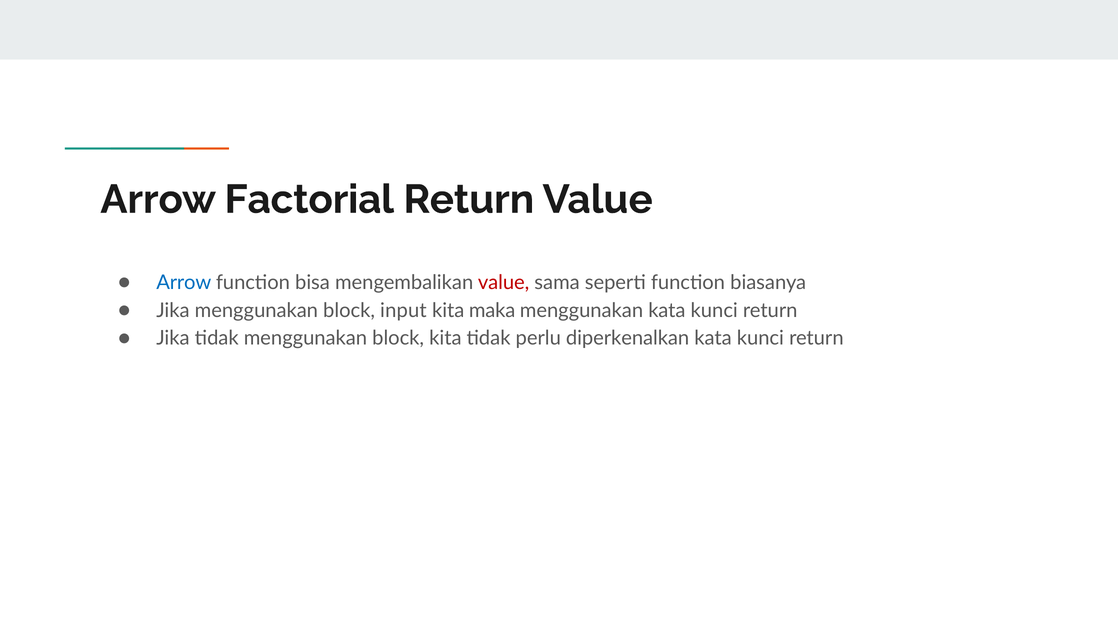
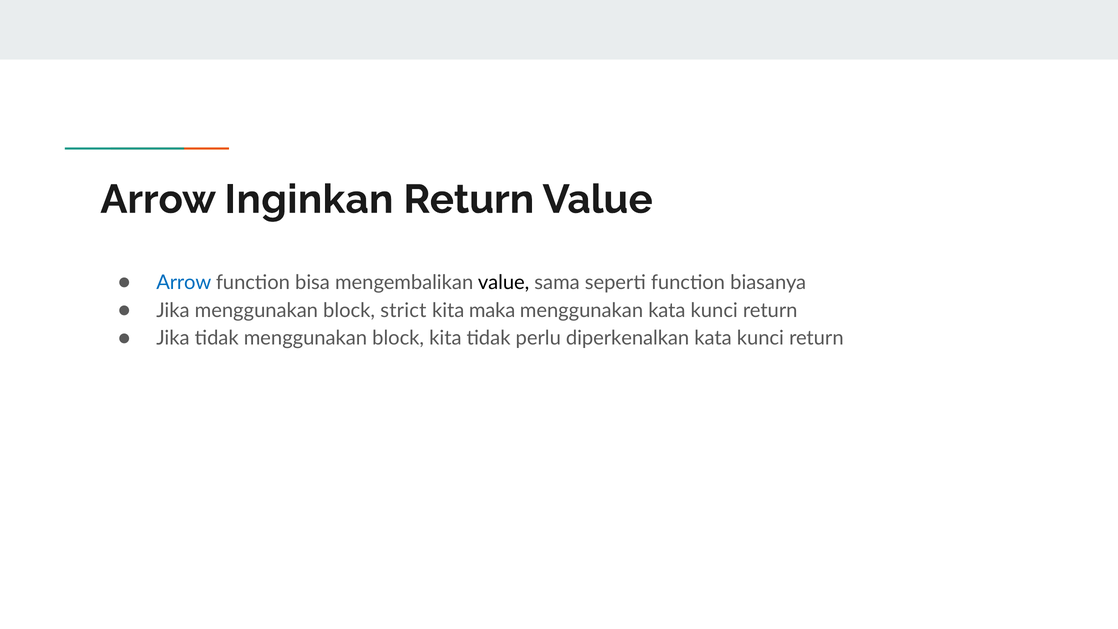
Factorial: Factorial -> Inginkan (309, 199)
value colour: red -> black (504, 283)
input: input -> strict (403, 310)
